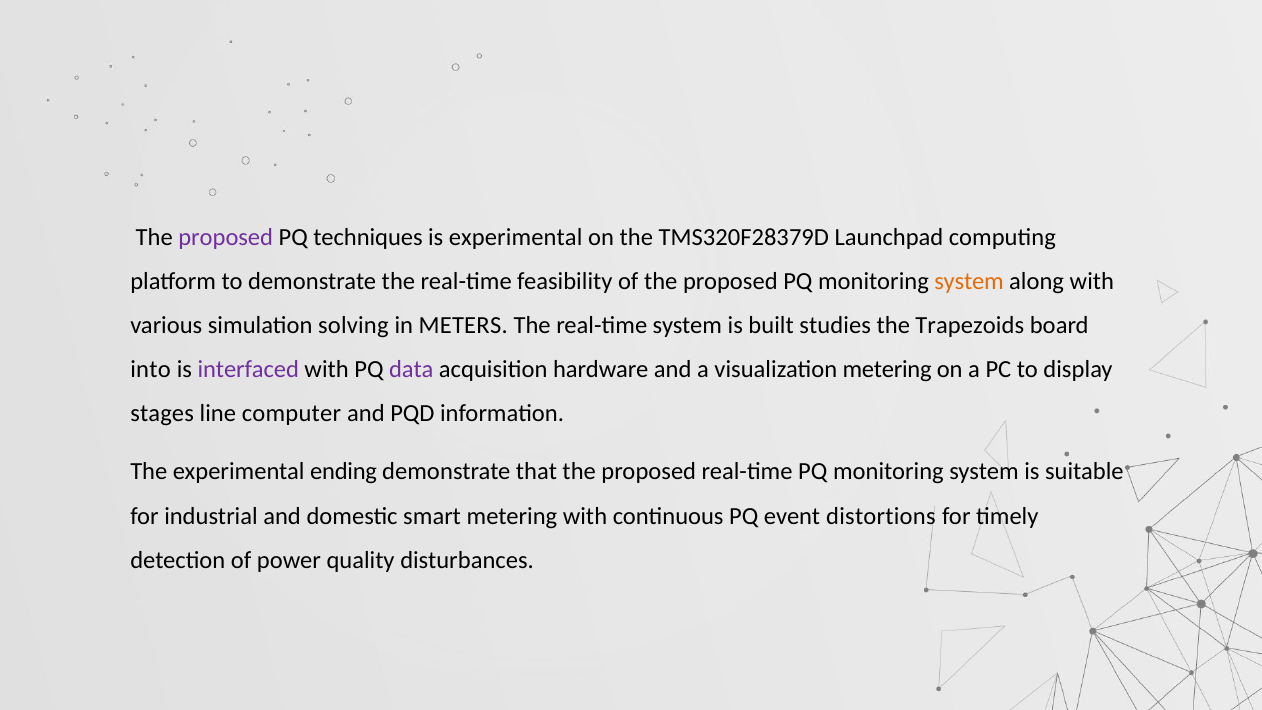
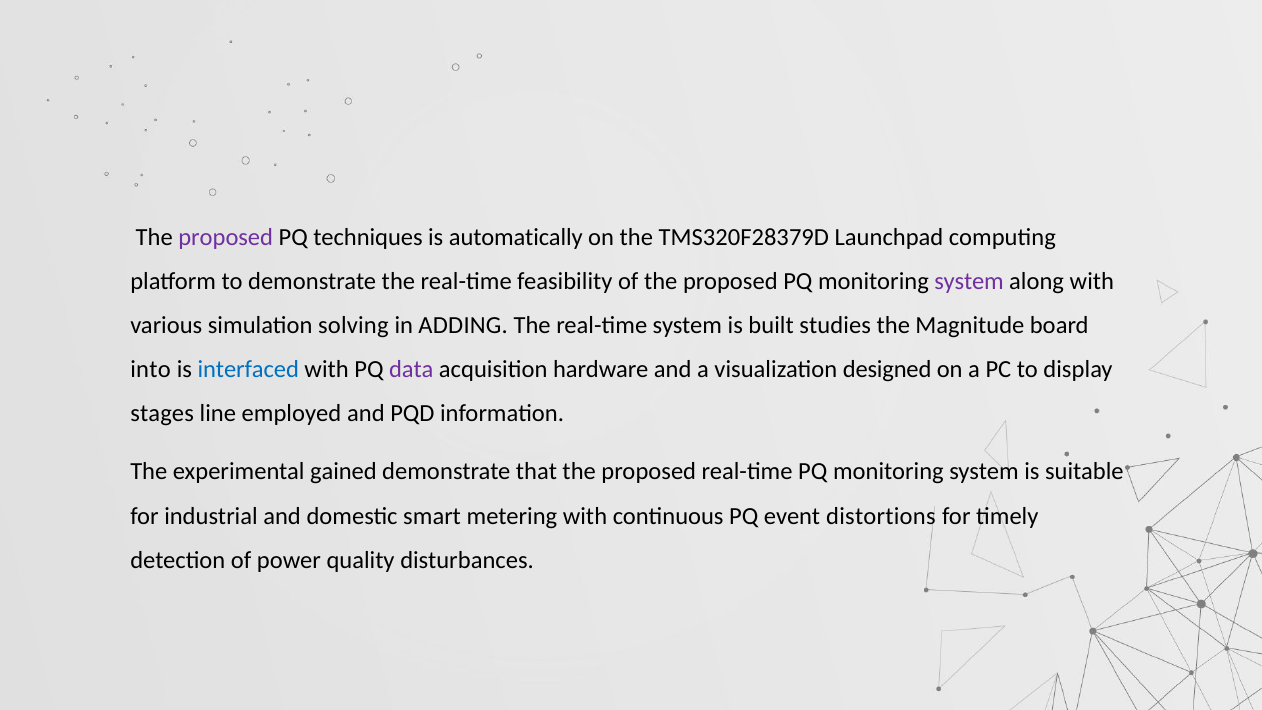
is experimental: experimental -> automatically (516, 237)
system colour: orange -> purple (969, 281)
METERS: METERS -> ADDING (463, 325)
Trapezoids: Trapezoids -> Magnitude (970, 325)
interfaced colour: purple -> blue (248, 369)
visualization metering: metering -> designed (887, 369)
computer: computer -> employed (292, 414)
ending: ending -> gained (343, 472)
